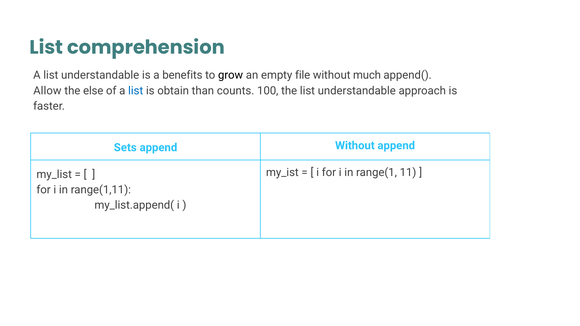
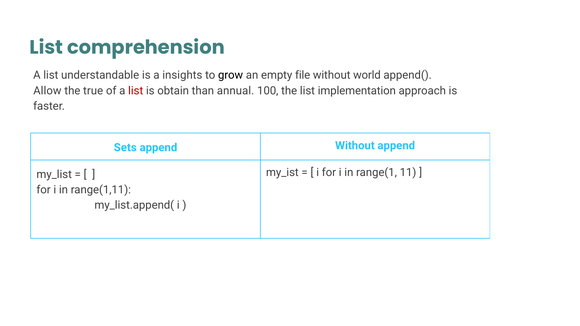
benefits: benefits -> insights (182, 75)
much: much -> world (367, 75)
else: else -> true (93, 91)
list colour: blue -> red (136, 91)
counts: counts -> annual (236, 91)
the list understandable: understandable -> implementation (357, 91)
